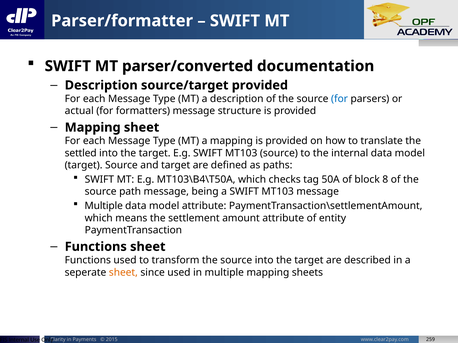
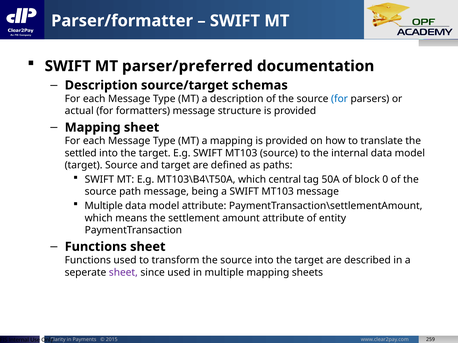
parser/converted: parser/converted -> parser/preferred (187, 66)
source/target provided: provided -> schemas (260, 85)
checks: checks -> central (285, 180)
8: 8 -> 0 (385, 180)
sheet colour: orange -> purple (123, 273)
